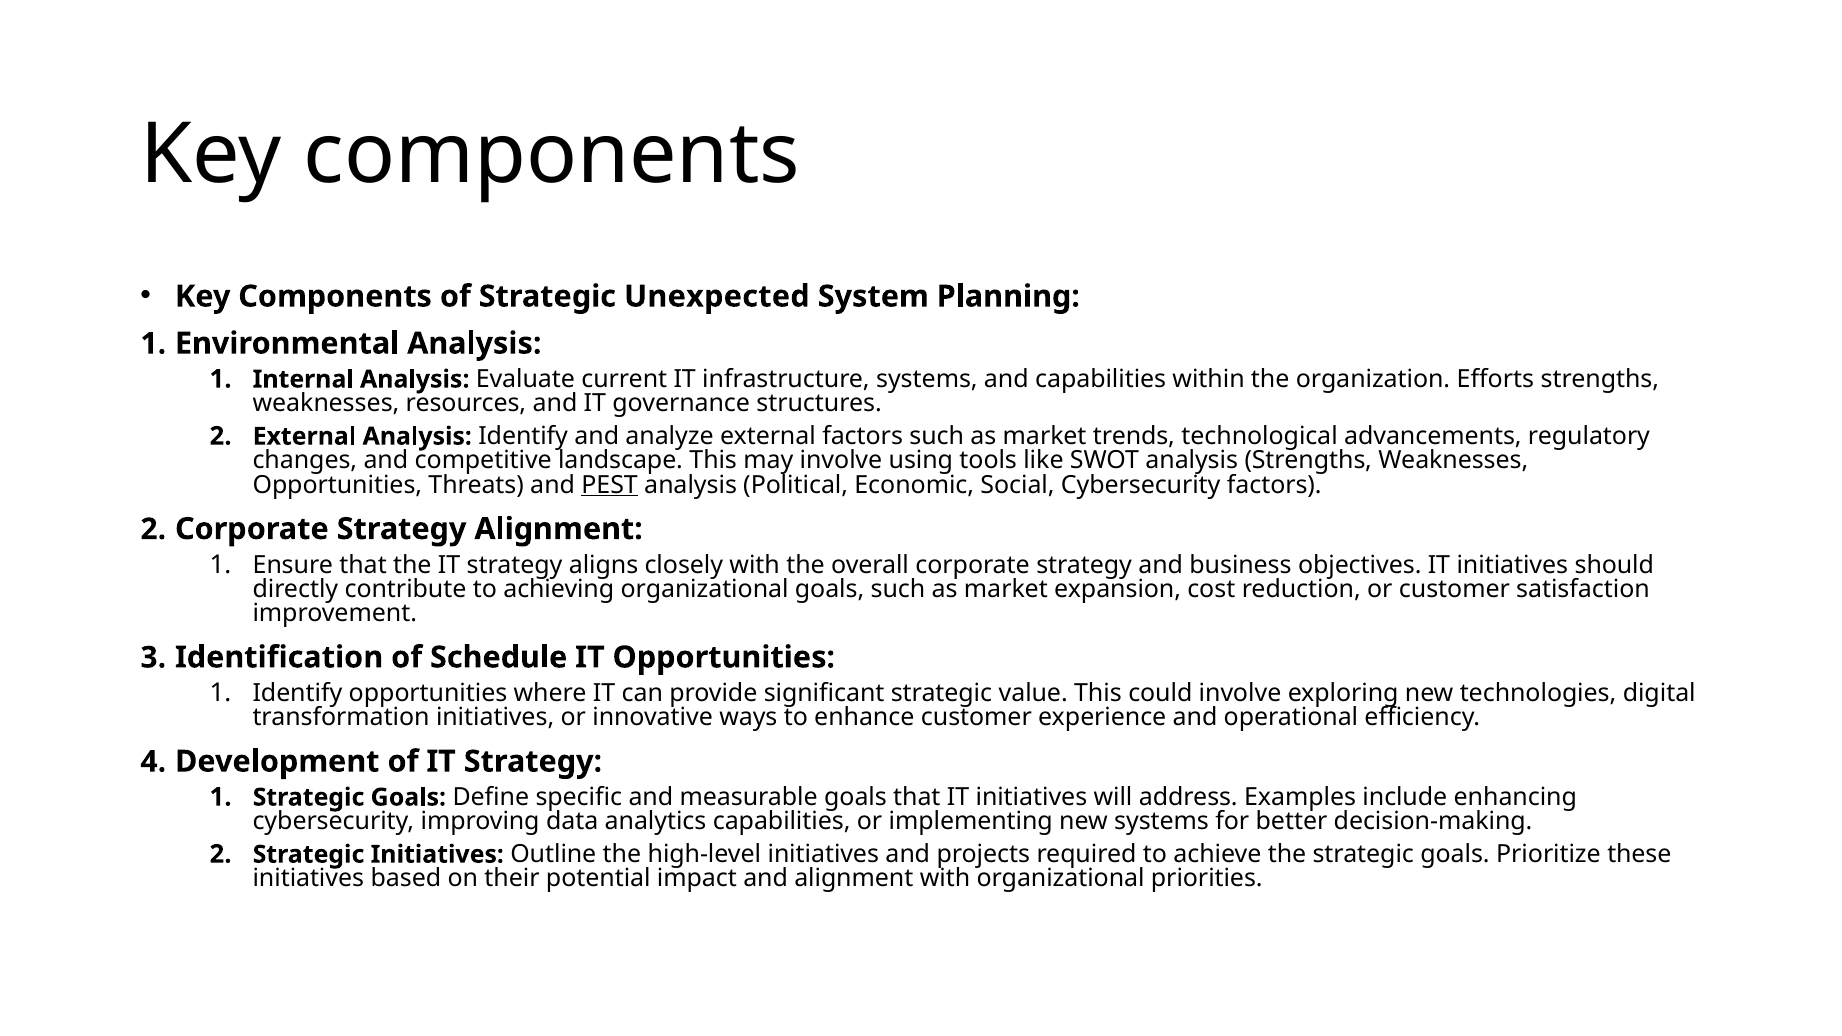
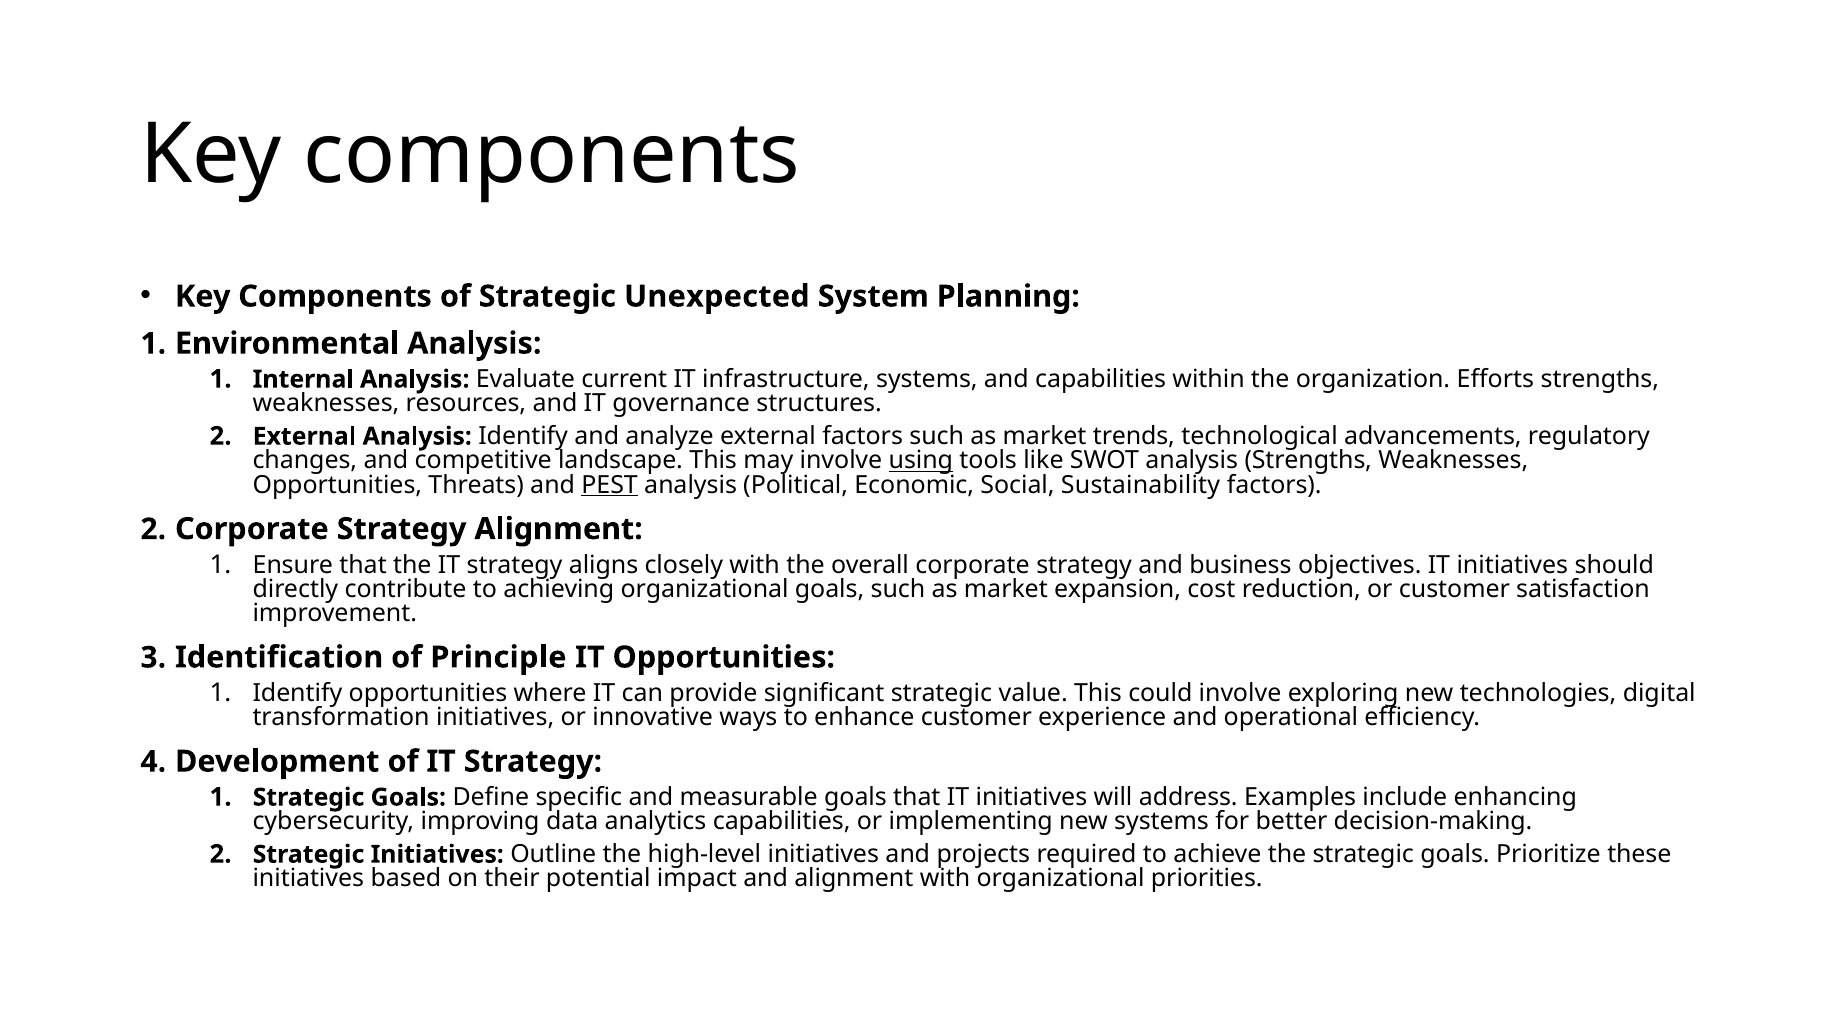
using underline: none -> present (921, 461)
Social Cybersecurity: Cybersecurity -> Sustainability (1141, 485)
Schedule: Schedule -> Principle (498, 657)
